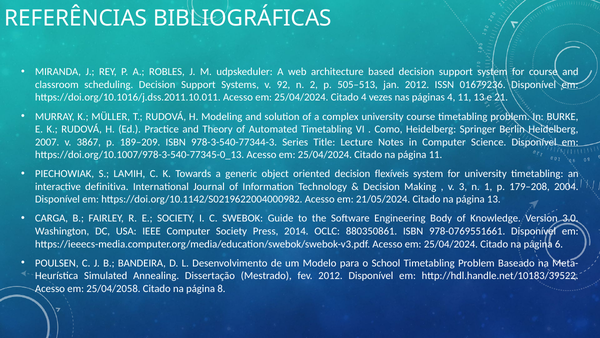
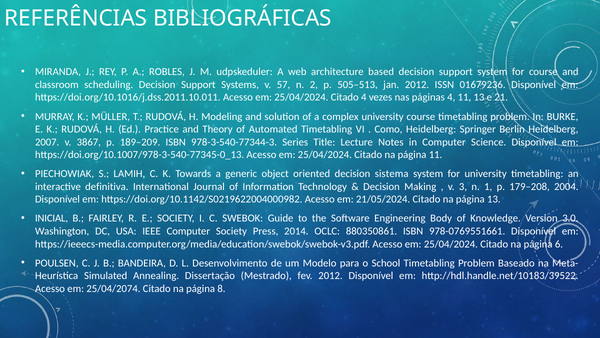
92: 92 -> 57 (284, 85)
flexíveis: flexíveis -> sistema (392, 174)
CARGA: CARGA -> INICIAL (52, 218)
25/04/2058: 25/04/2058 -> 25/04/2074 (113, 288)
